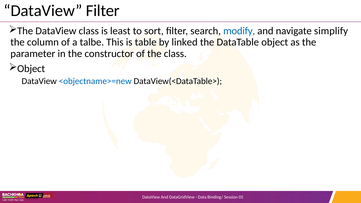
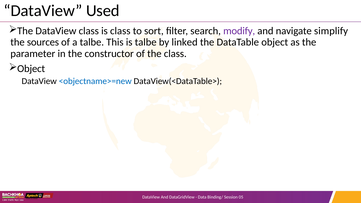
DataView Filter: Filter -> Used (103, 11)
is least: least -> class (120, 31)
modify colour: blue -> purple (239, 31)
column: column -> sources (43, 42)
is table: table -> talbe (146, 42)
